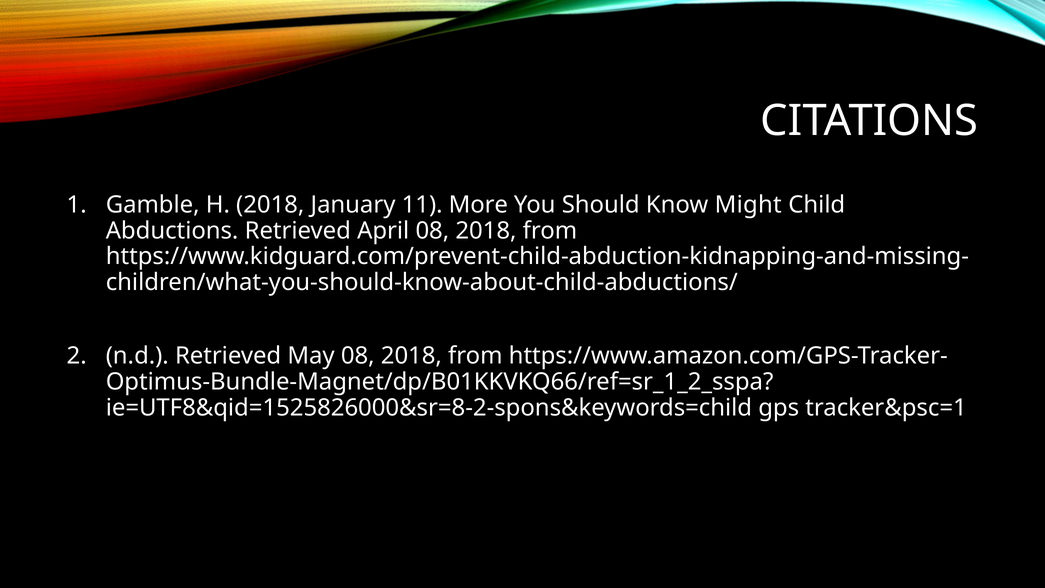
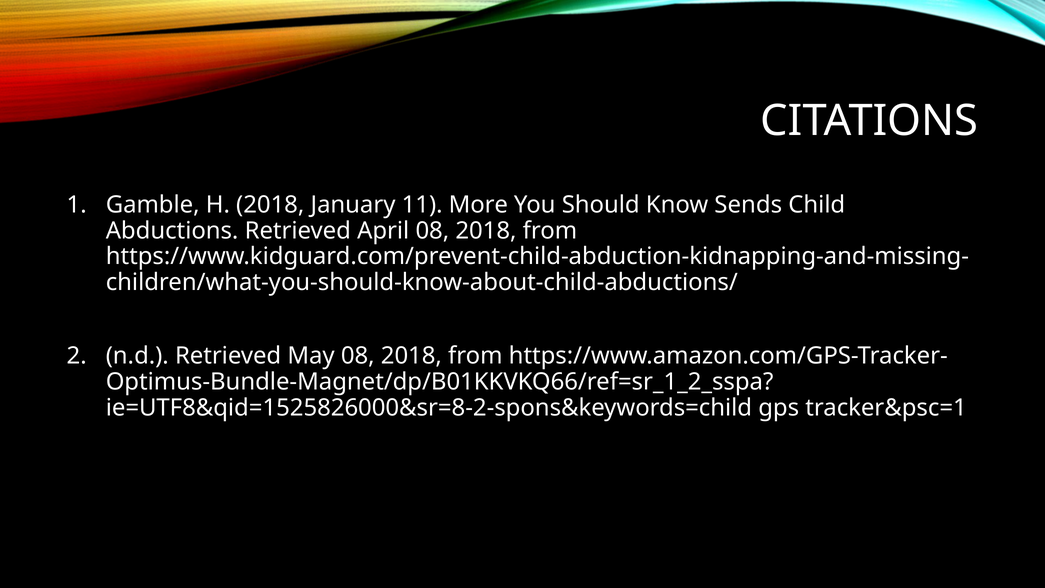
Might: Might -> Sends (748, 205)
